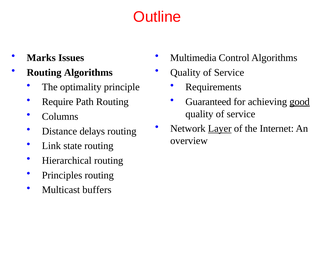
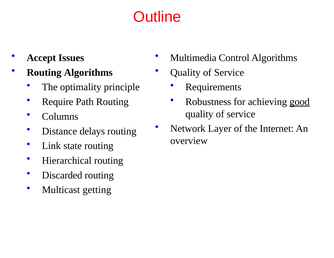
Marks: Marks -> Accept (41, 58)
Guaranteed: Guaranteed -> Robustness (208, 102)
Layer underline: present -> none (220, 129)
Principles: Principles -> Discarded (62, 175)
buffers: buffers -> getting (97, 190)
